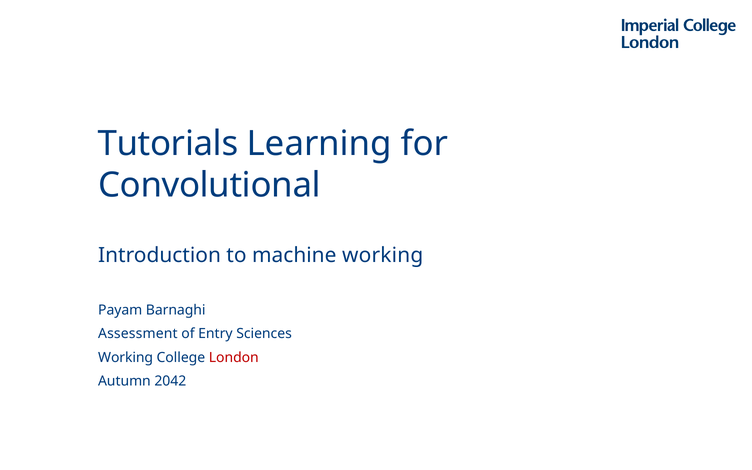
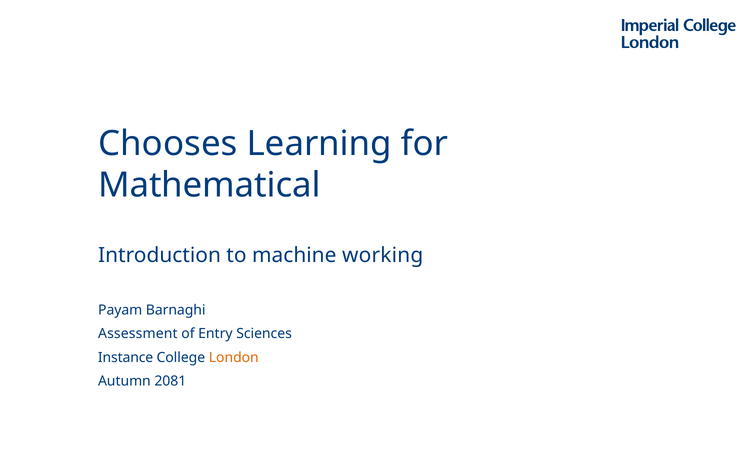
Tutorials: Tutorials -> Chooses (168, 144)
Convolutional: Convolutional -> Mathematical (209, 185)
Working: Working -> Instance (126, 357)
London colour: red -> orange (234, 357)
2042: 2042 -> 2081 (170, 381)
